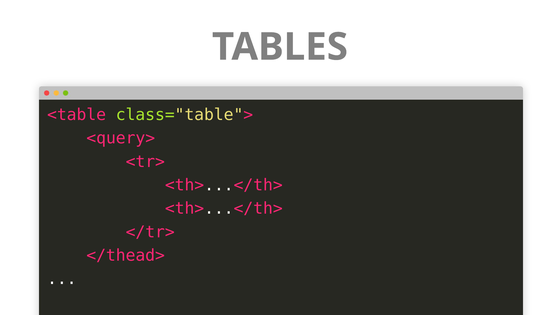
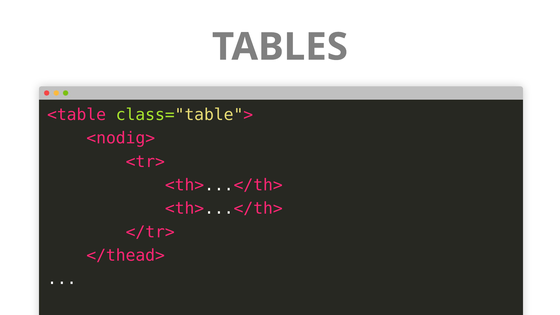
<query>: <query> -> <nodig> (121, 138)
